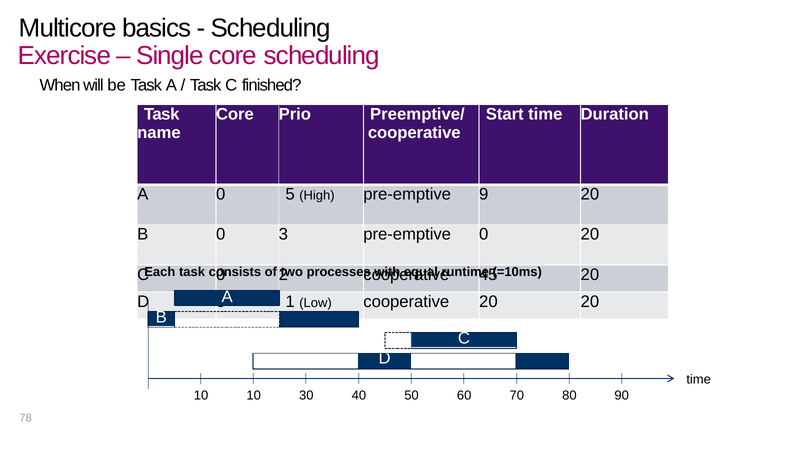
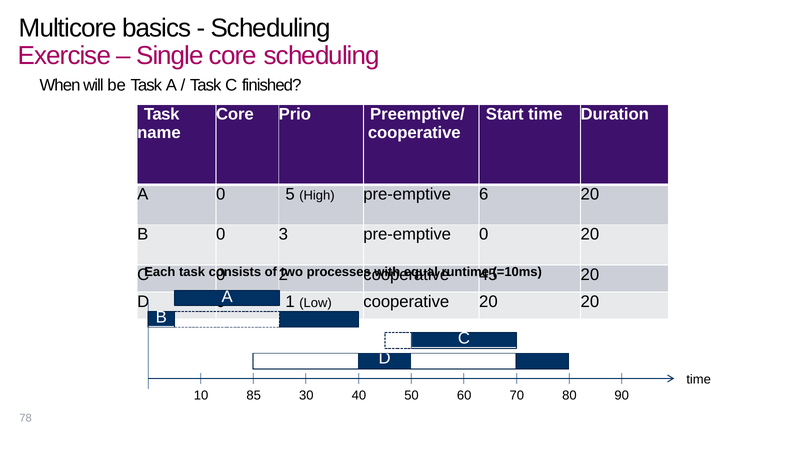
9: 9 -> 6 (484, 194)
10 10: 10 -> 85 (254, 396)
